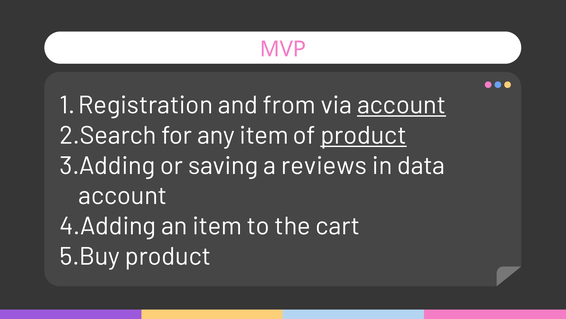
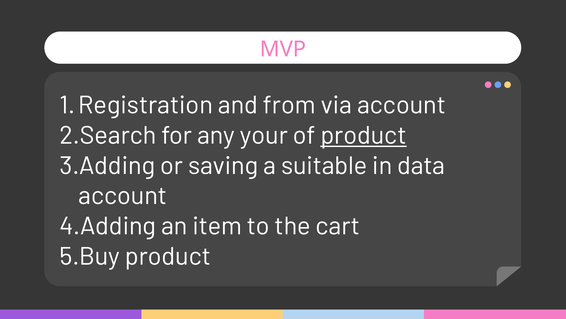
account underline: present -> none (401, 105)
any item: item -> your (264, 135)
reviews: reviews -> suitable (324, 165)
